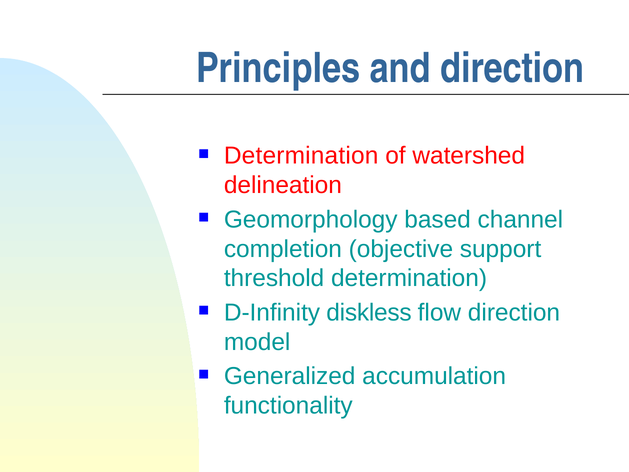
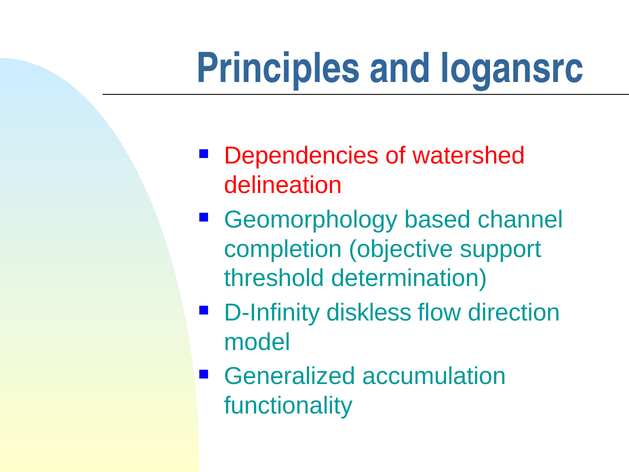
and direction: direction -> logansrc (512, 68)
Determination: Determination -> Dependencies (301, 156)
